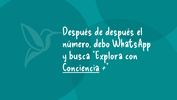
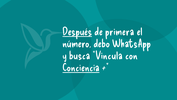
Después underline: none -> present (77, 32)
de después: después -> primera (120, 32)
Explora: Explora -> Vincula (108, 55)
